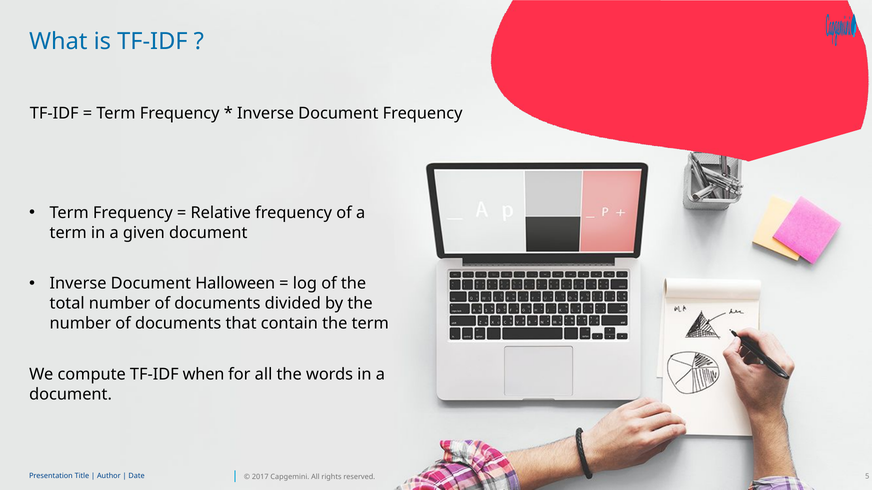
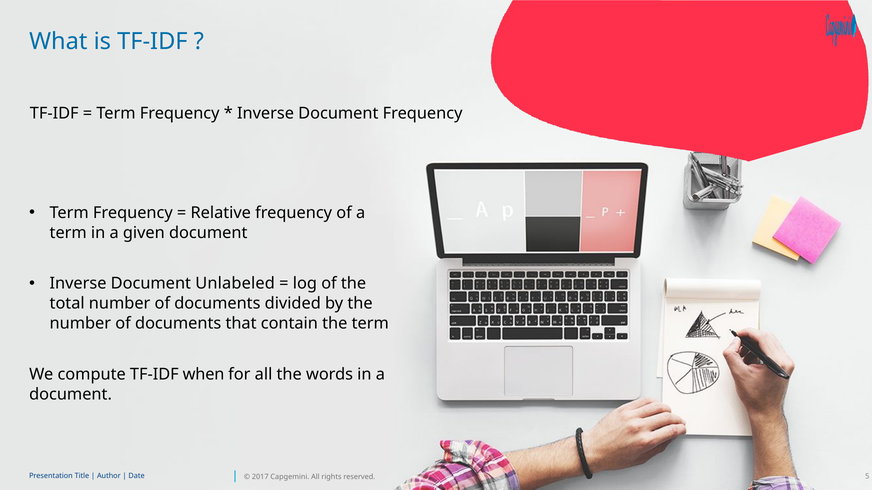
Halloween: Halloween -> Unlabeled (235, 284)
